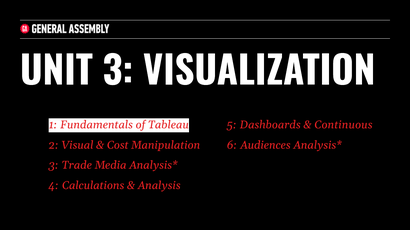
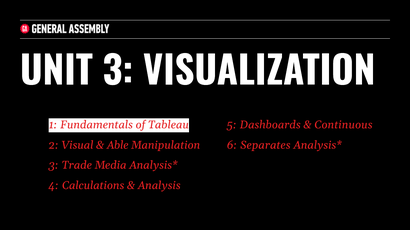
Cost: Cost -> Able (118, 145)
Audiences: Audiences -> Separates (265, 145)
